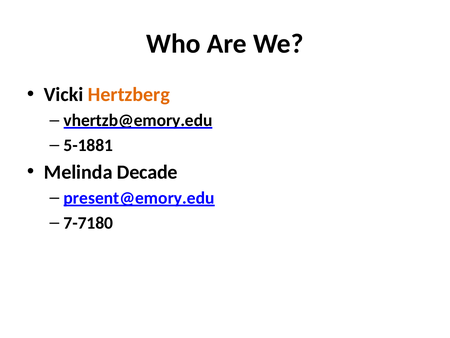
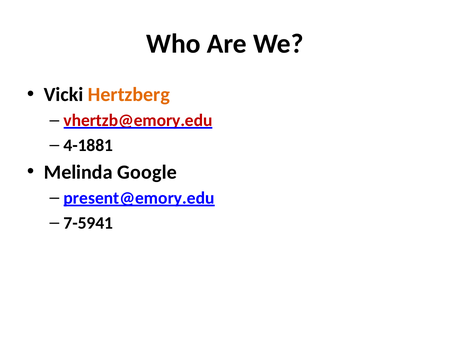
vhertzb@emory.edu colour: black -> red (138, 120)
5-1881: 5-1881 -> 4-1881 (88, 145)
Decade: Decade -> Google (147, 172)
7-7180: 7-7180 -> 7-5941 (88, 223)
